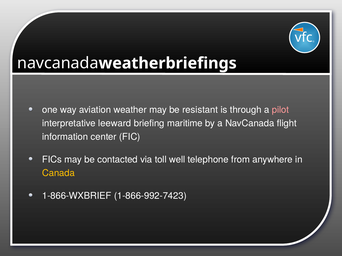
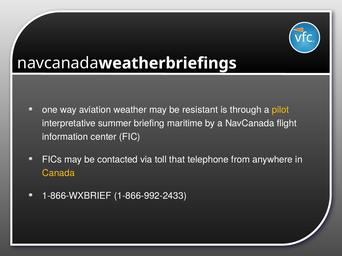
pilot colour: pink -> yellow (280, 110)
leeward: leeward -> summer (115, 124)
well: well -> that (177, 160)
1-866-992-7423: 1-866-992-7423 -> 1-866-992-2433 (150, 196)
